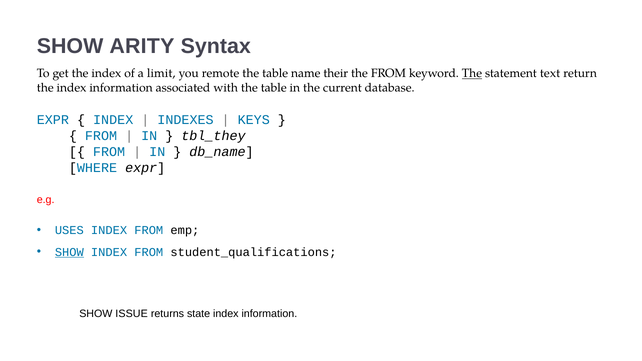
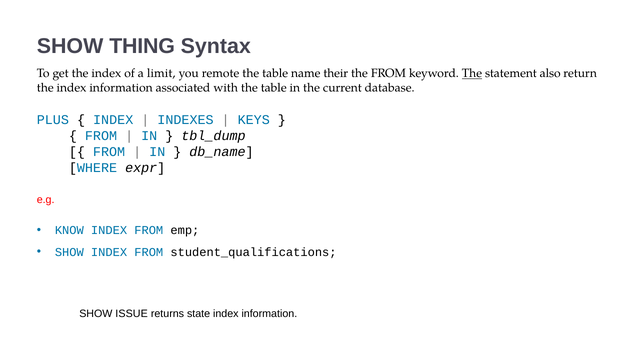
ARITY: ARITY -> THING (142, 46)
text: text -> also (550, 74)
EXPR: EXPR -> PLUS (53, 120)
tbl_they: tbl_they -> tbl_dump (213, 136)
USES: USES -> KNOW (69, 230)
SHOW underline: present -> none (69, 252)
